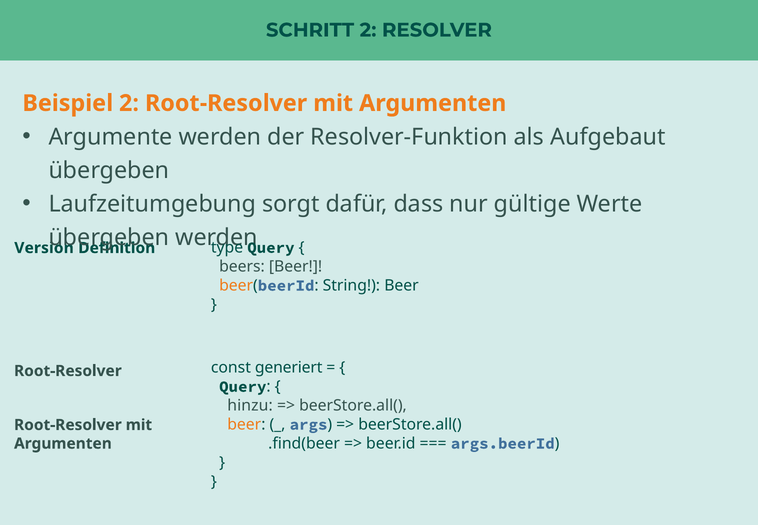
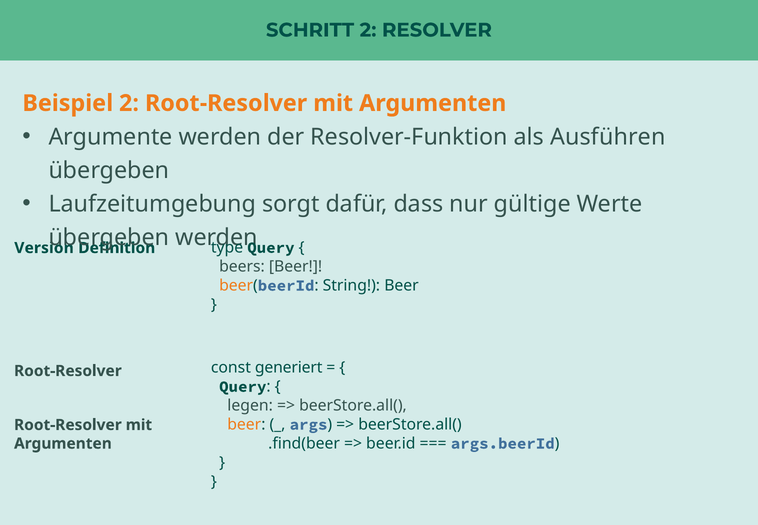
Aufgebaut: Aufgebaut -> Ausführen (608, 137)
hinzu: hinzu -> legen (250, 405)
